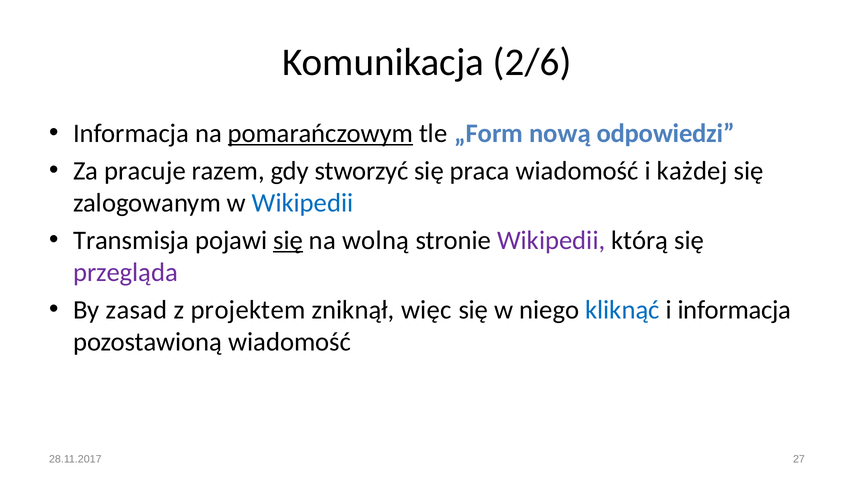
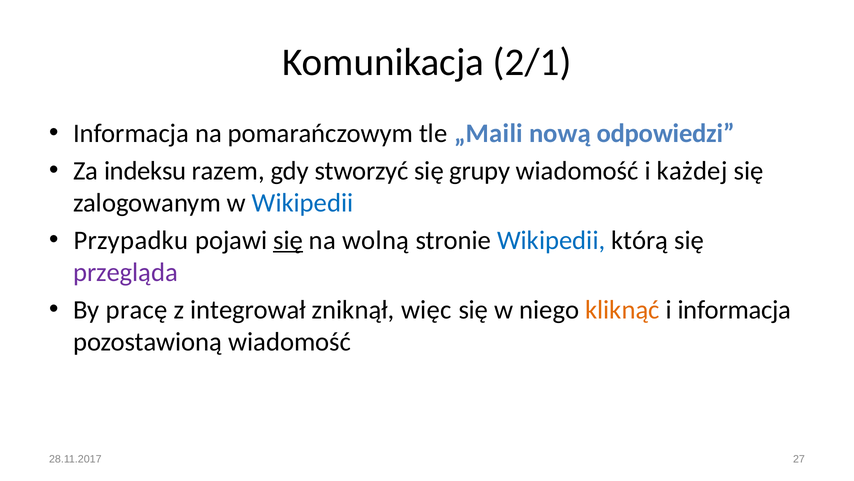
2/6: 2/6 -> 2/1 (532, 62)
pomarańczowym underline: present -> none (320, 133)
„Form: „Form -> „Maili (488, 133)
pracuje: pracuje -> indeksu (145, 171)
praca: praca -> grupy (480, 171)
Transmisja: Transmisja -> Przypadku (131, 240)
Wikipedii colour: purple -> blue (551, 240)
zasad: zasad -> pracę (137, 309)
projektem: projektem -> integrował (248, 309)
kliknąć colour: blue -> orange (622, 309)
